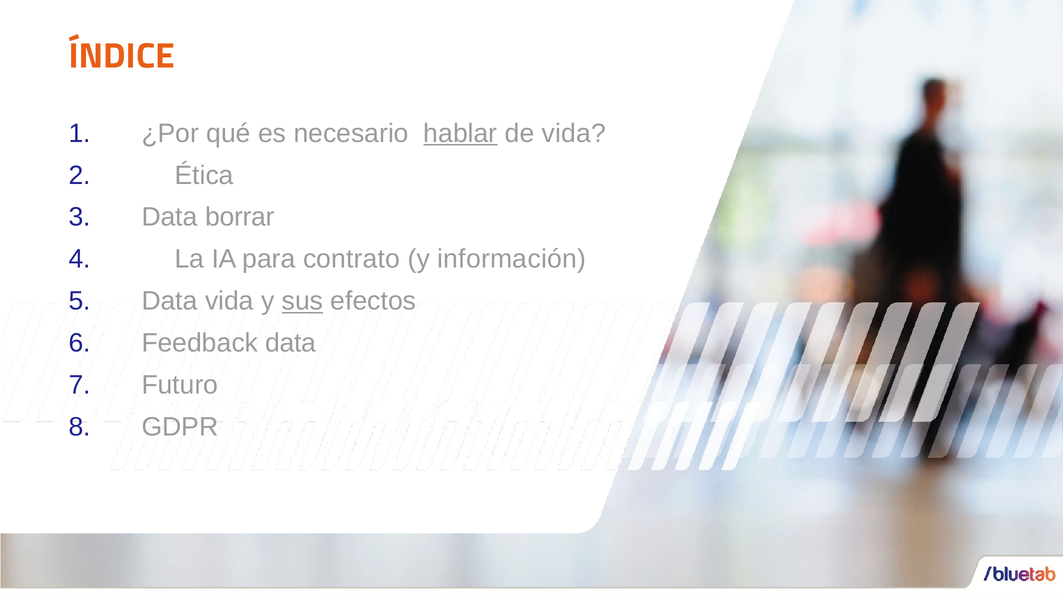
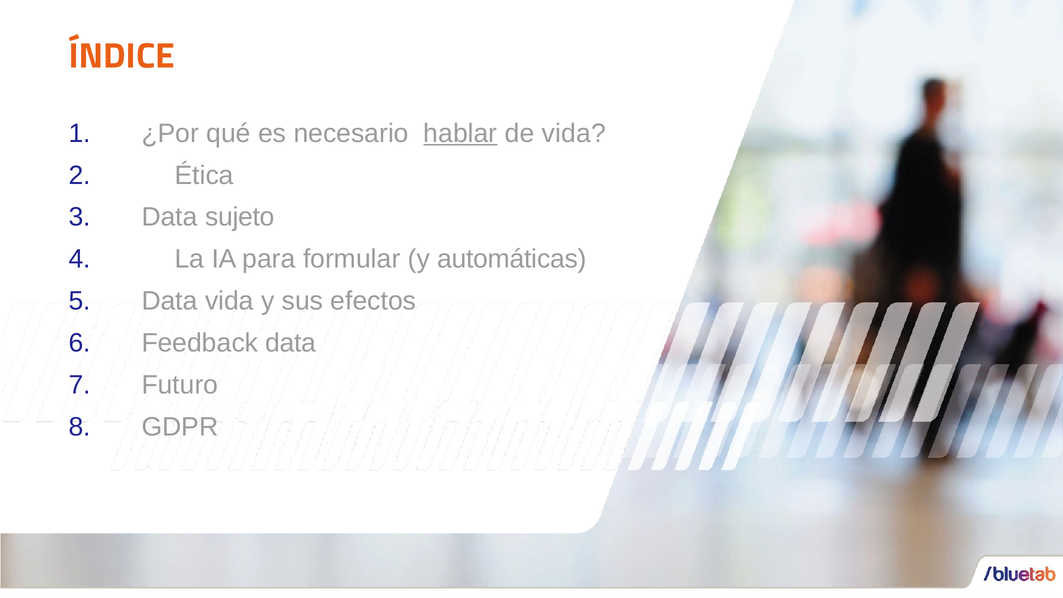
borrar: borrar -> sujeto (240, 217)
contrato: contrato -> formular (352, 259)
información: información -> automáticas (512, 259)
sus underline: present -> none (302, 301)
